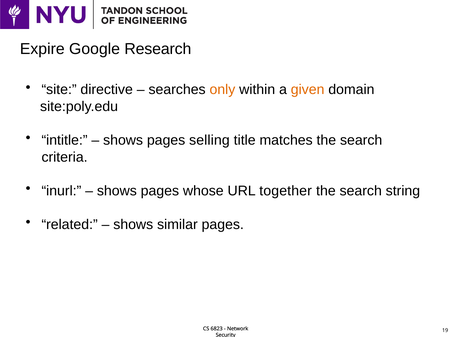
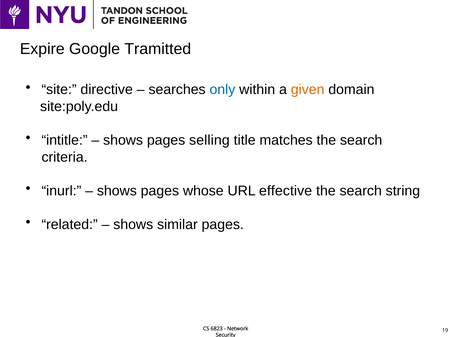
Research: Research -> Tramitted (158, 49)
only colour: orange -> blue (222, 90)
together: together -> effective (286, 191)
